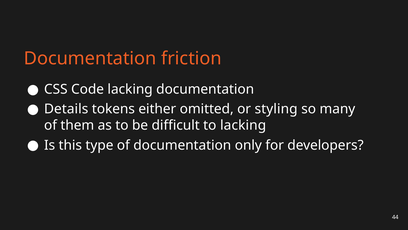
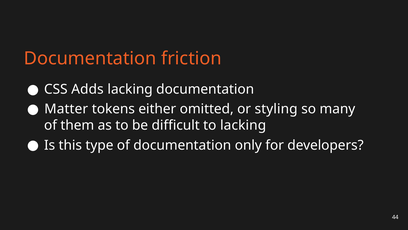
Code: Code -> Adds (87, 89)
Details: Details -> Matter (66, 109)
